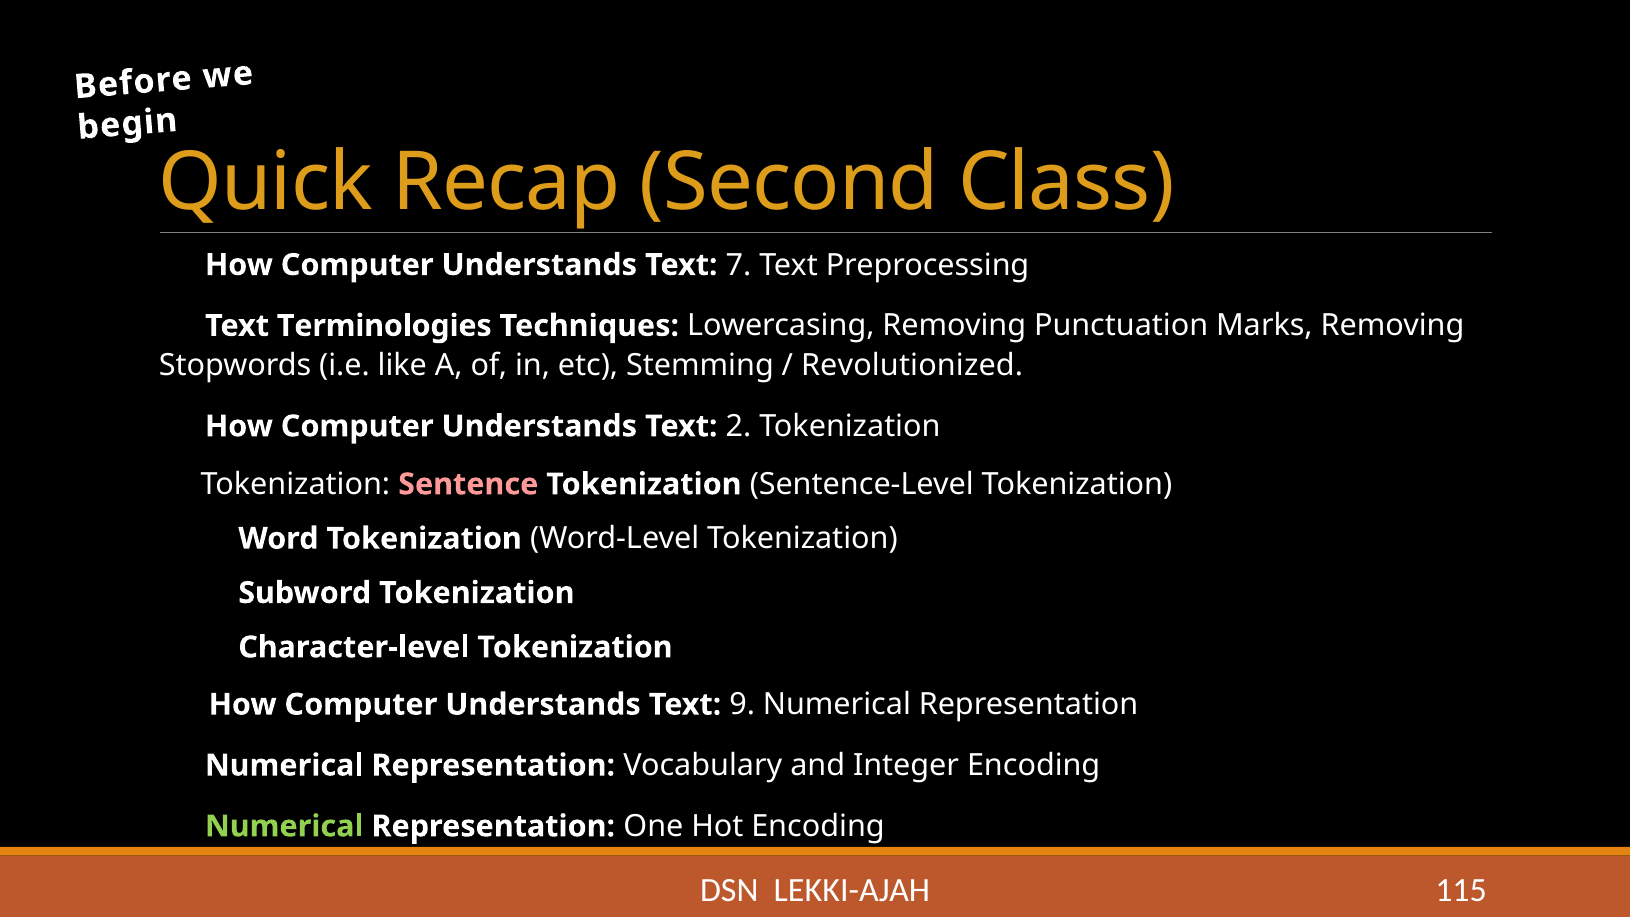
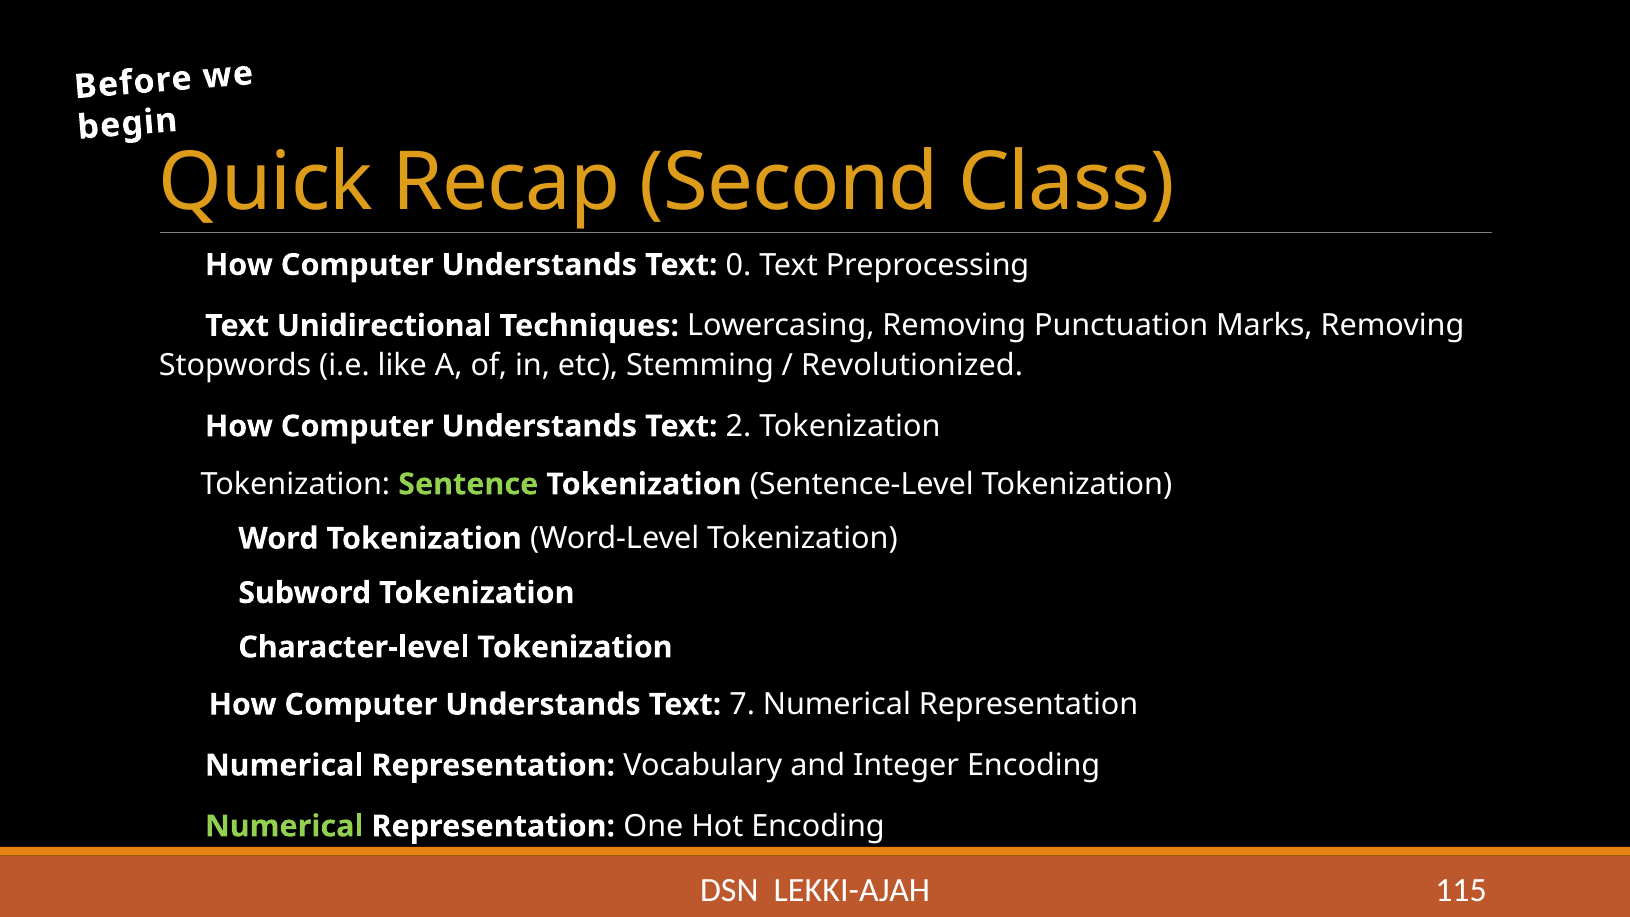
7: 7 -> 0 (739, 265)
Terminologies: Terminologies -> Unidirectional (384, 326)
Sentence colour: pink -> light green (468, 484)
9: 9 -> 7 (742, 704)
